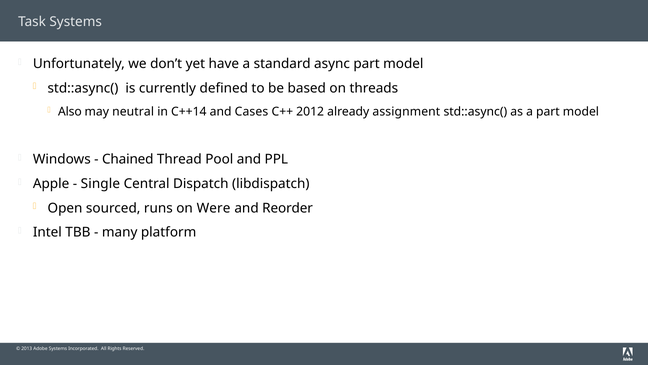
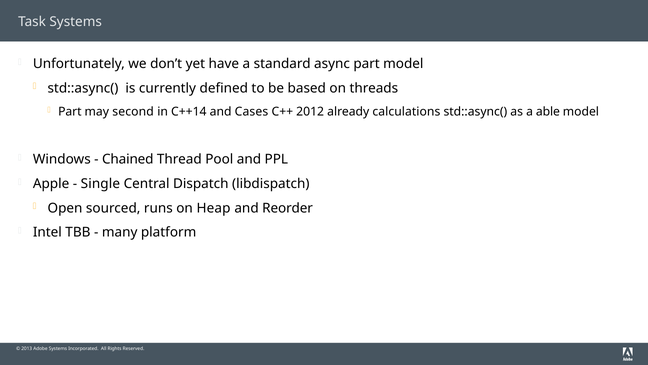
Also: Also -> Part (70, 112)
neutral: neutral -> second (133, 112)
assignment: assignment -> calculations (406, 112)
a part: part -> able (548, 112)
Were: Were -> Heap (214, 208)
